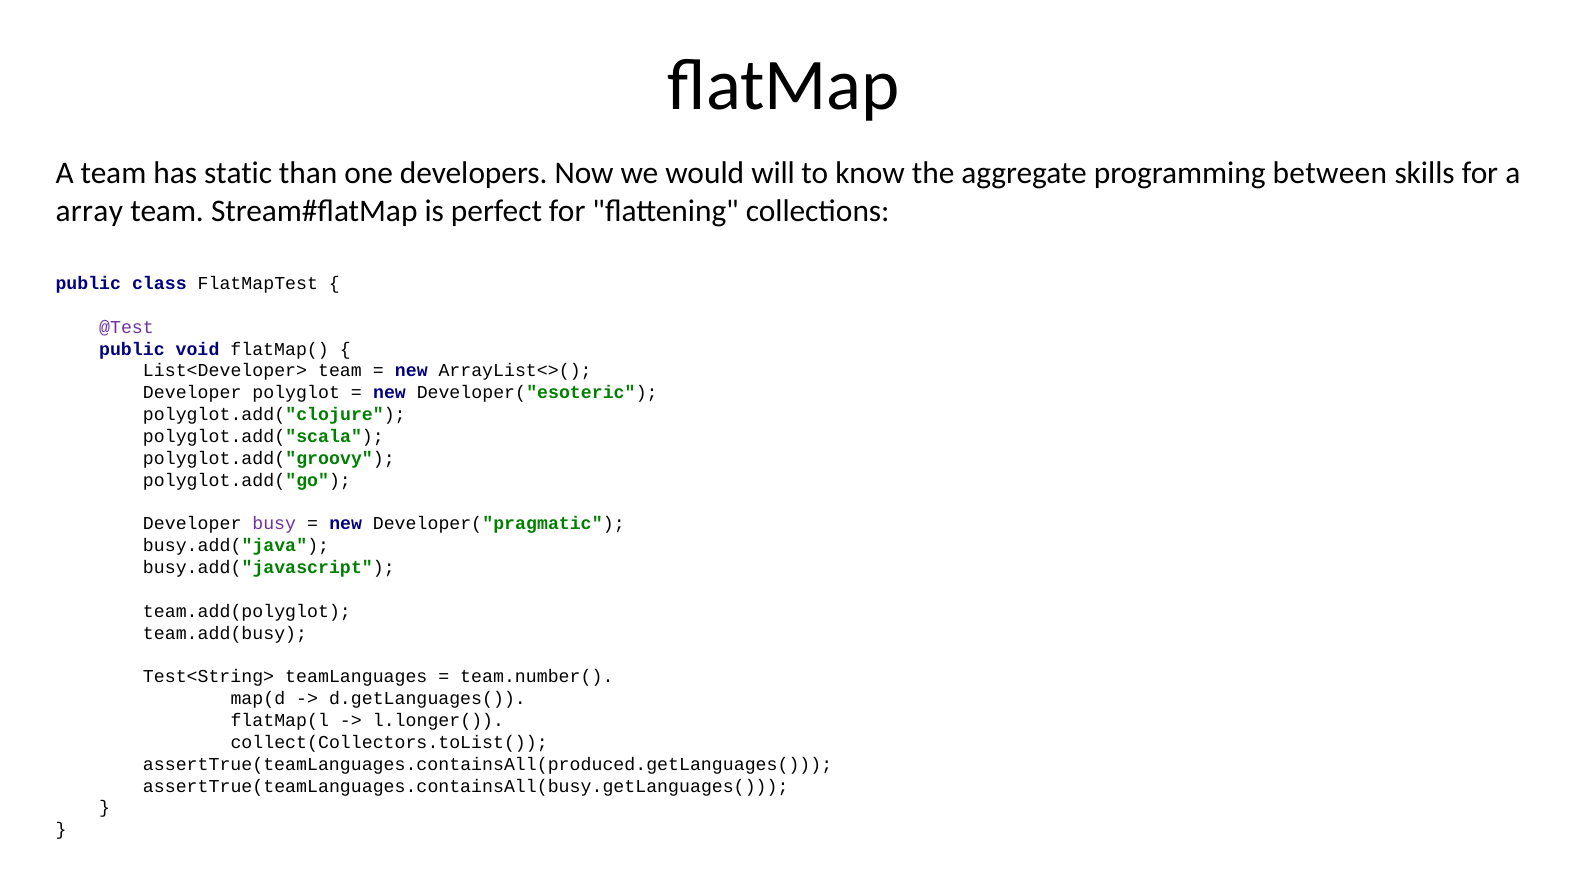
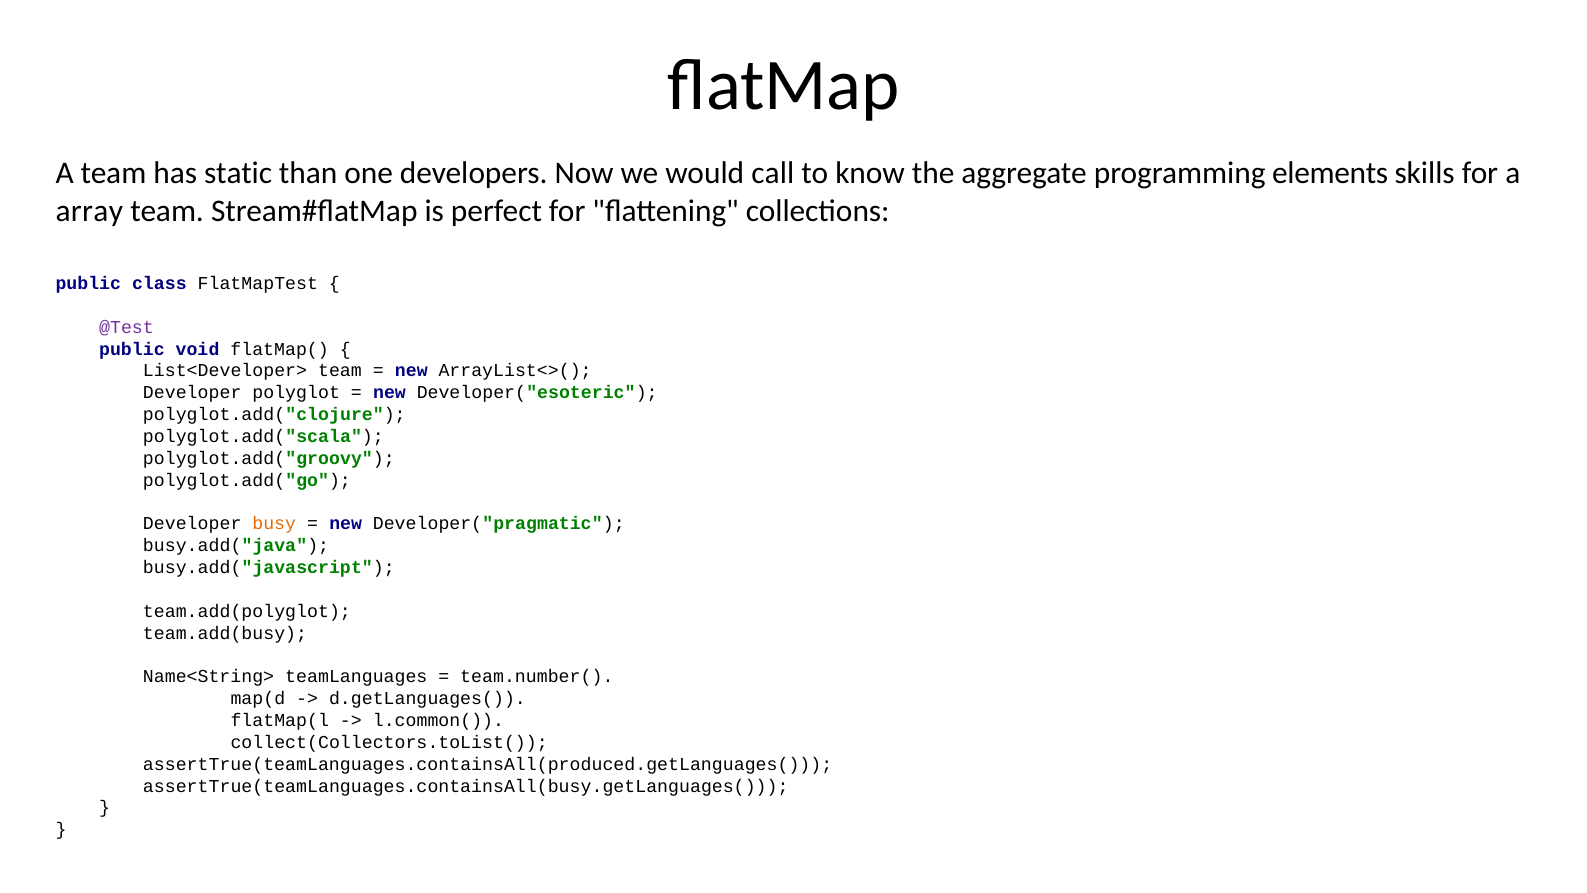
will: will -> call (773, 173)
between: between -> elements (1330, 173)
busy colour: purple -> orange (274, 524)
Test<String>: Test<String> -> Name<String> (209, 677)
l.longer(: l.longer( -> l.common( (438, 720)
